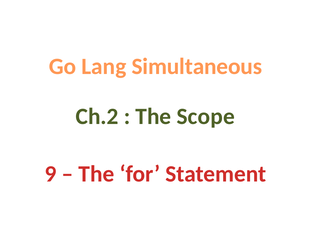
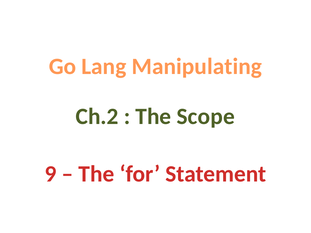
Simultaneous: Simultaneous -> Manipulating (197, 67)
